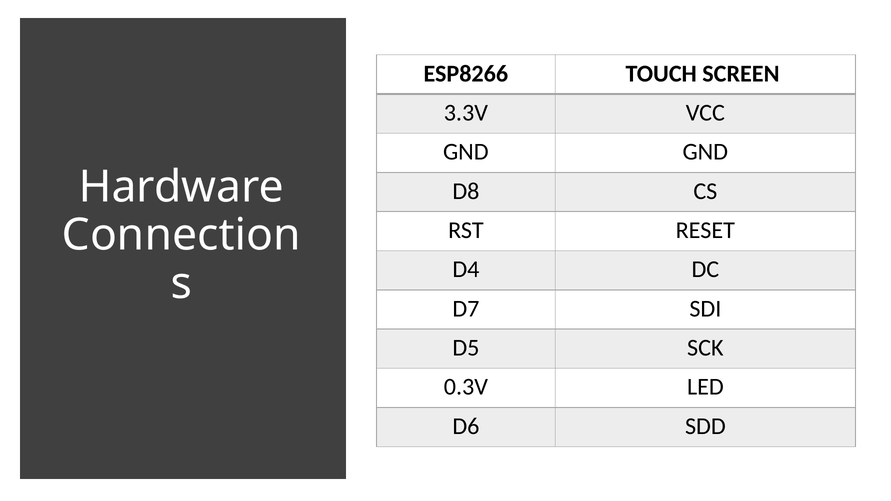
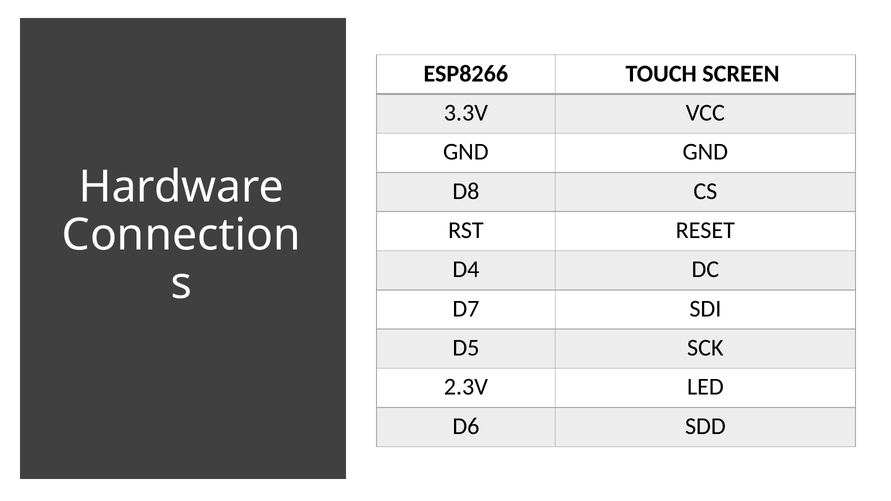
0.3V: 0.3V -> 2.3V (466, 387)
